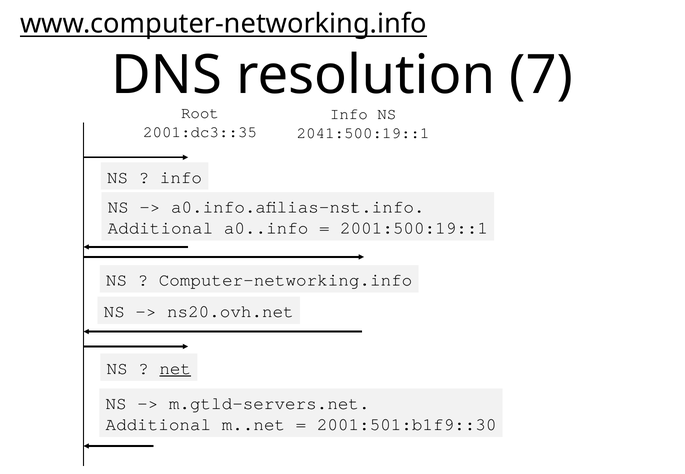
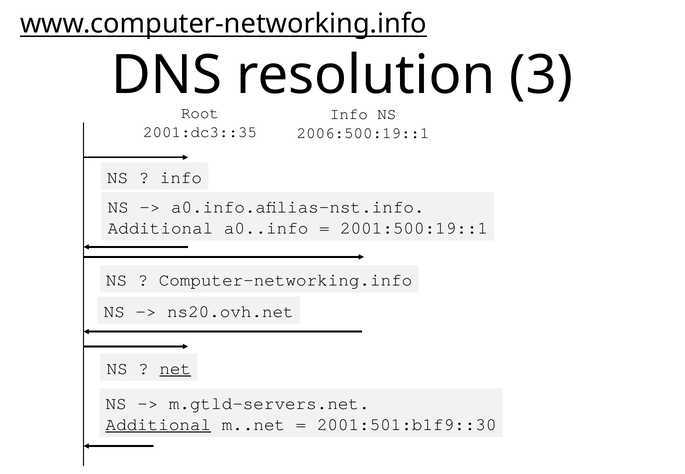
7: 7 -> 3 (541, 75)
2041:500:19::1: 2041:500:19::1 -> 2006:500:19::1 (363, 133)
Additional underline: none -> present (158, 425)
